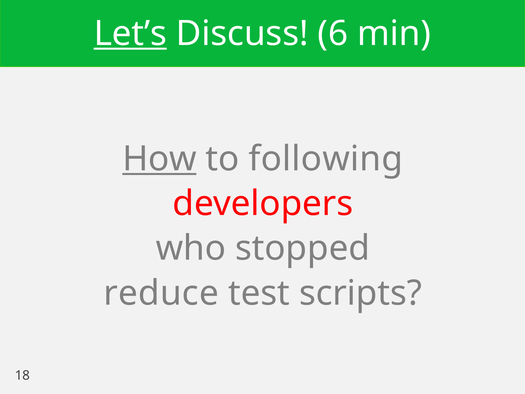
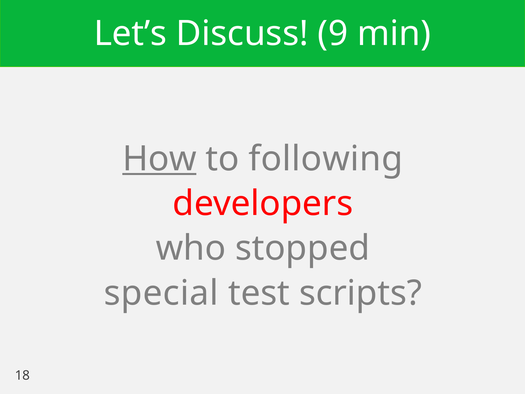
Let’s underline: present -> none (130, 34)
6: 6 -> 9 (333, 34)
reduce: reduce -> special (161, 293)
